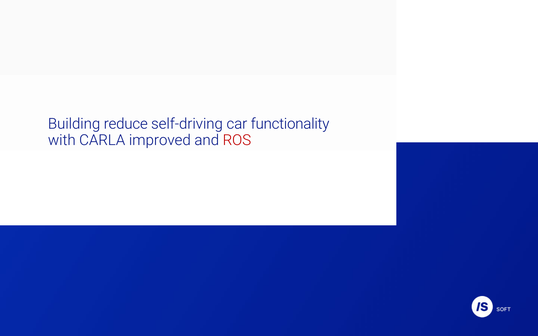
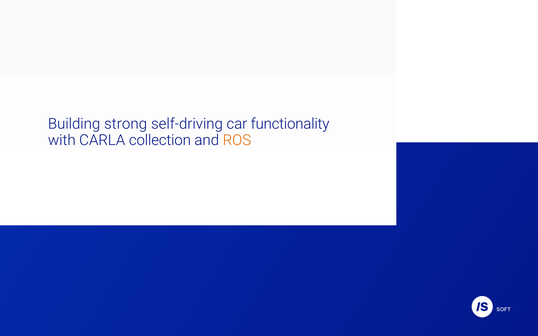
reduce: reduce -> strong (126, 124)
improved: improved -> collection (160, 140)
ROS colour: red -> orange (237, 140)
